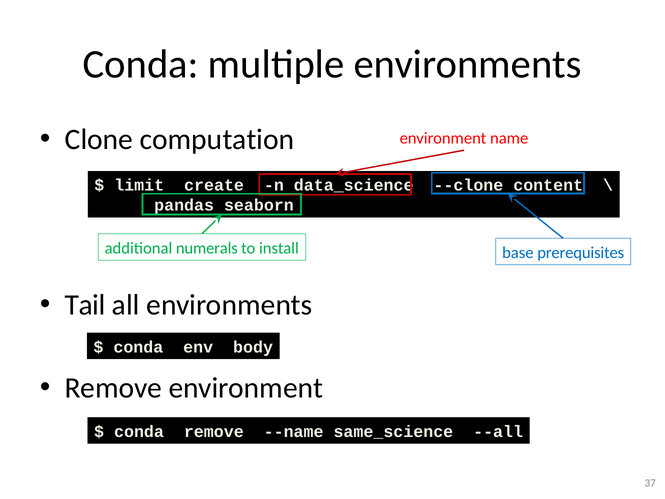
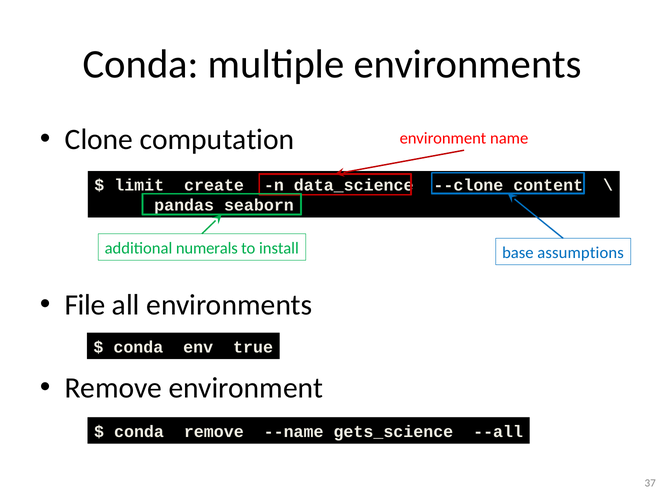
prerequisites: prerequisites -> assumptions (581, 253)
Tail: Tail -> File (85, 305)
body: body -> true (253, 347)
same_science: same_science -> gets_science (393, 431)
